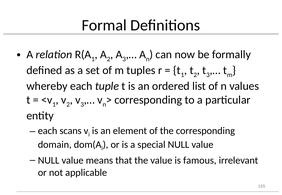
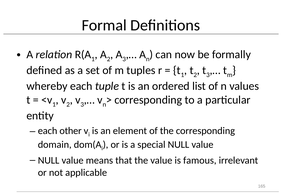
scans: scans -> other (71, 131)
